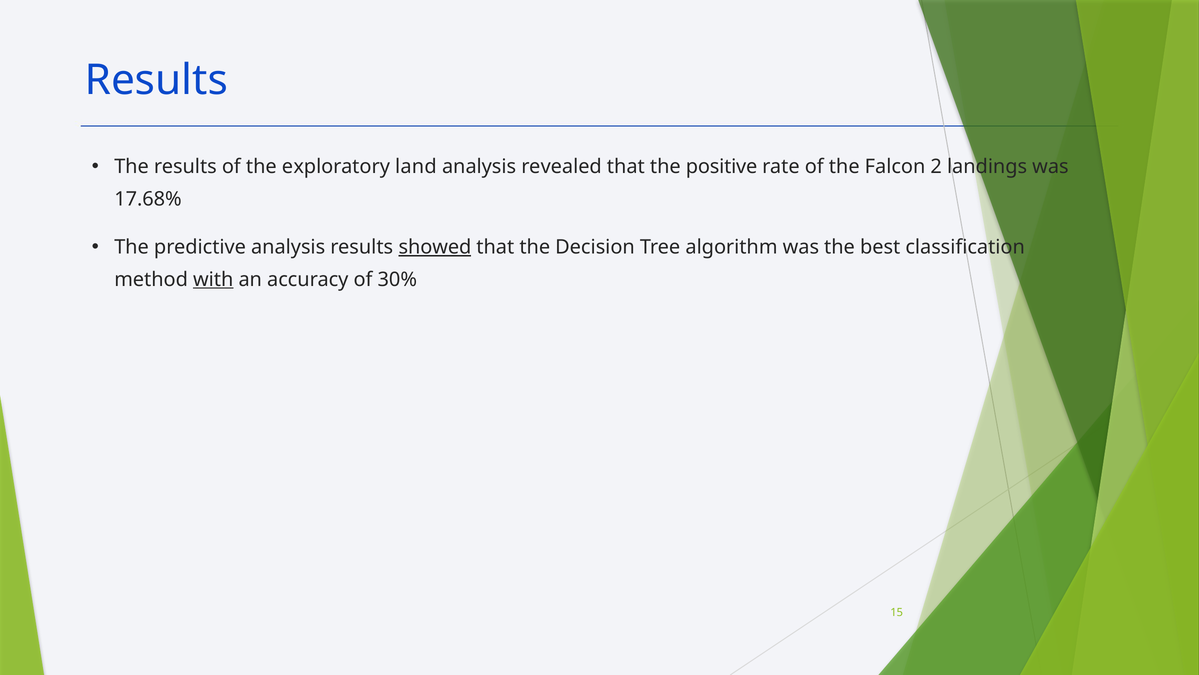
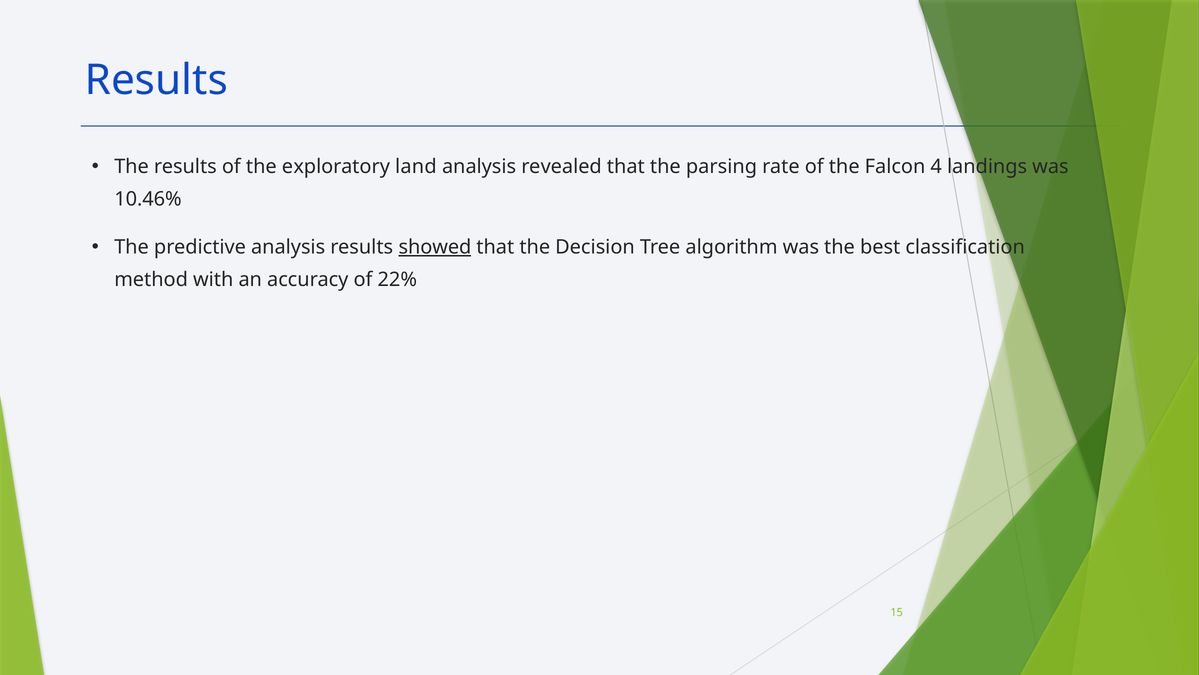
positive: positive -> parsing (721, 167)
2: 2 -> 4 (936, 167)
17.68%: 17.68% -> 10.46% (148, 199)
with underline: present -> none (213, 279)
30%: 30% -> 22% (397, 279)
